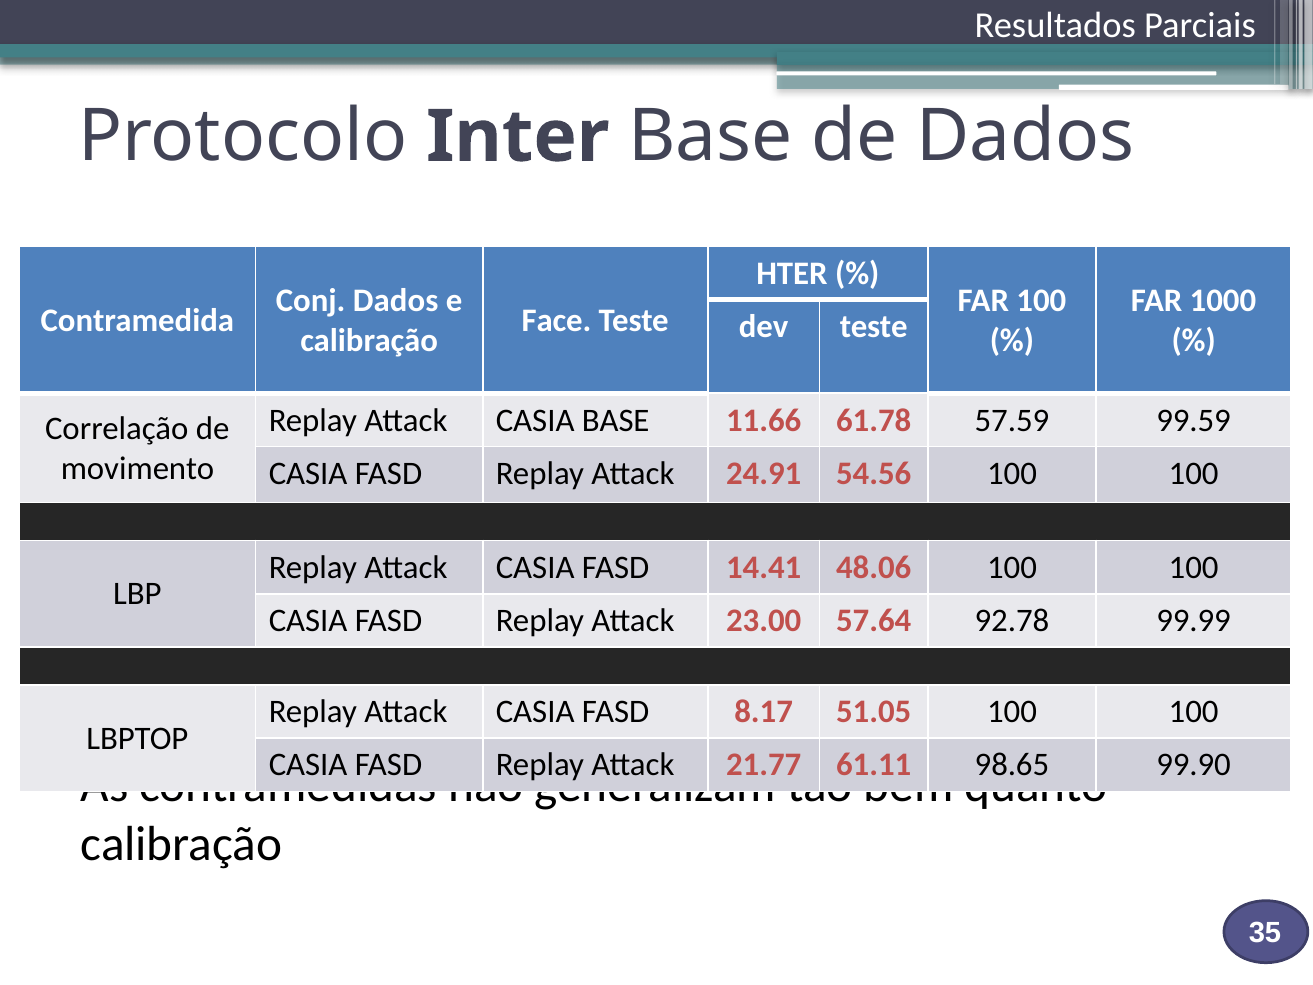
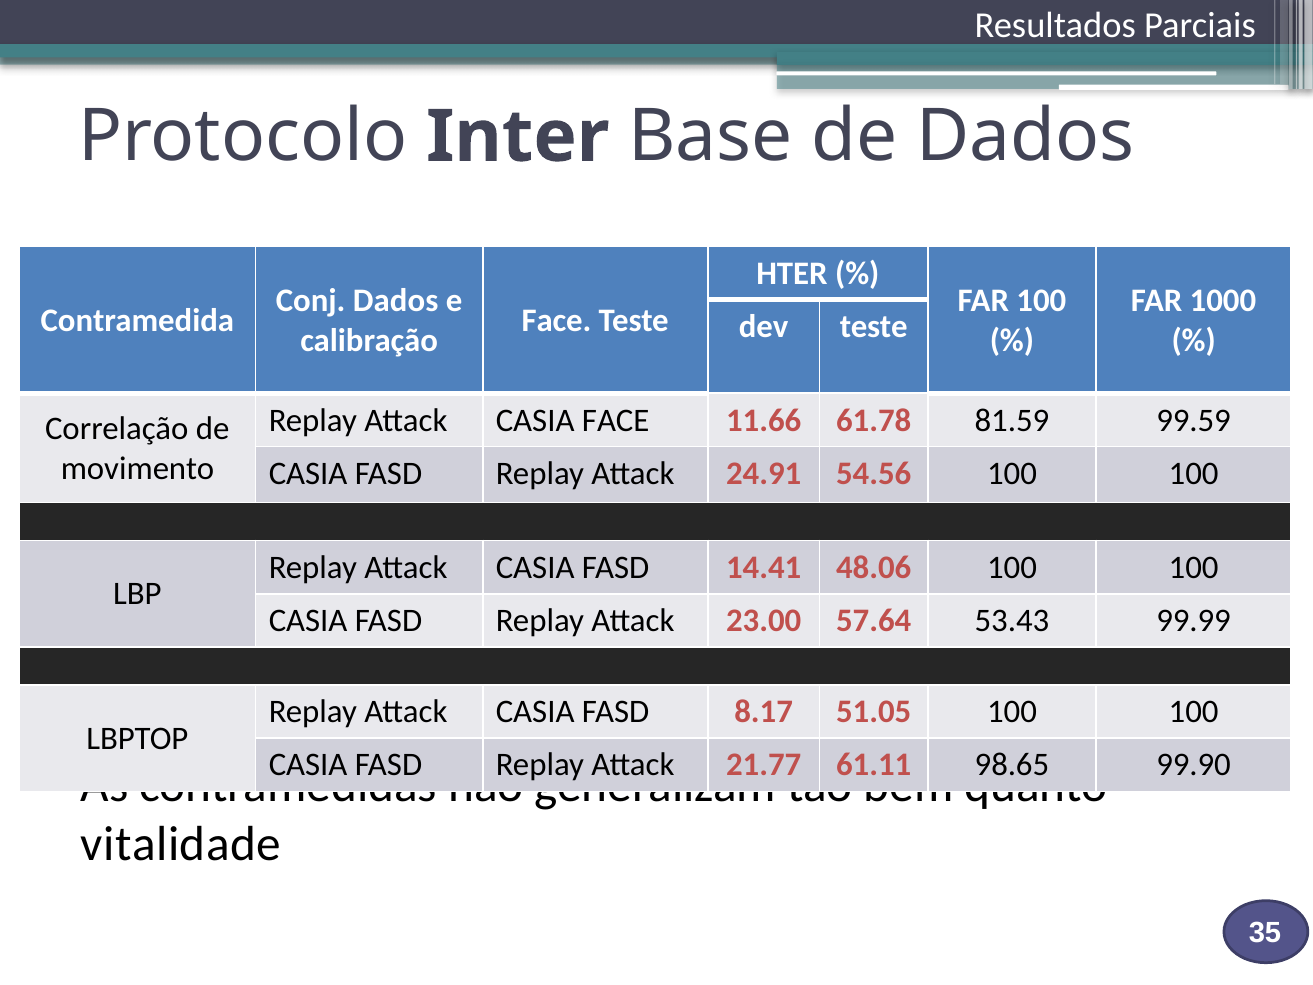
CASIA BASE: BASE -> FACE (616, 420)
57.59: 57.59 -> 81.59 (1012, 420)
92.78: 92.78 -> 53.43 (1012, 621)
calibração: calibração -> vitalidade (181, 844)
